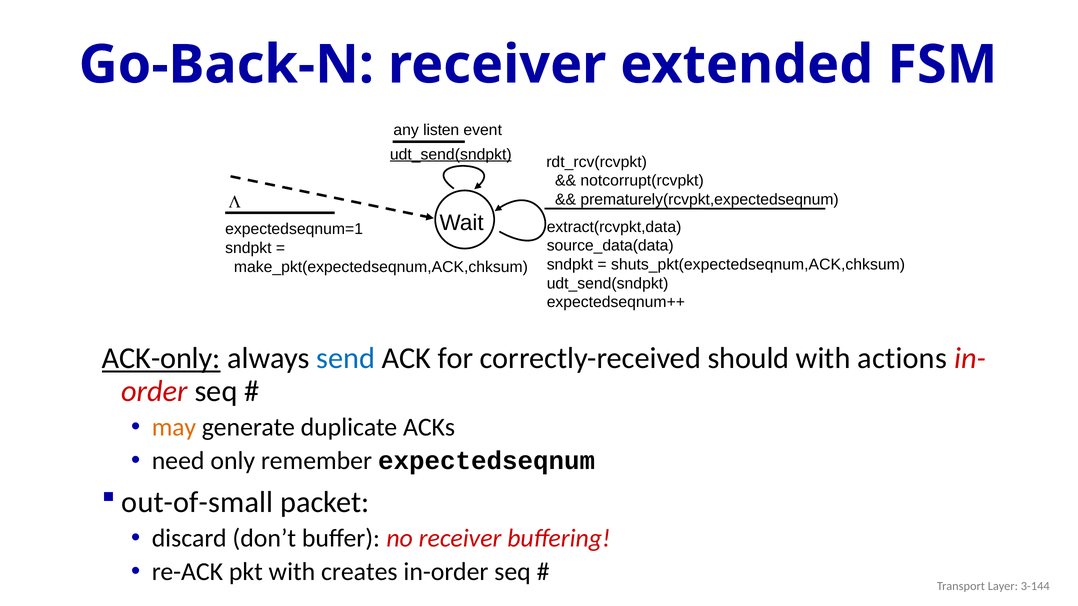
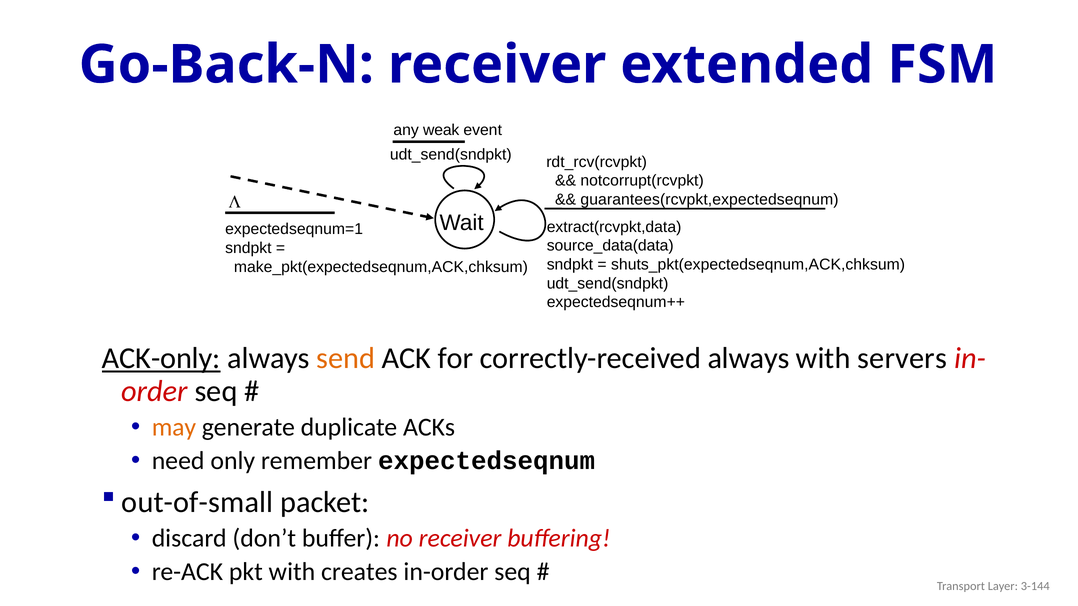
listen: listen -> weak (441, 130)
udt_send(sndpkt underline: present -> none (451, 154)
prematurely(rcvpkt,expectedseqnum: prematurely(rcvpkt,expectedseqnum -> guarantees(rcvpkt,expectedseqnum (710, 200)
send colour: blue -> orange (346, 359)
correctly-received should: should -> always (749, 359)
actions: actions -> servers (902, 359)
